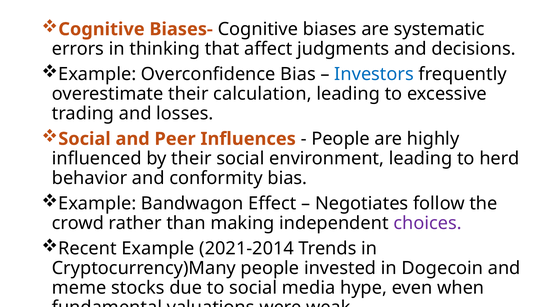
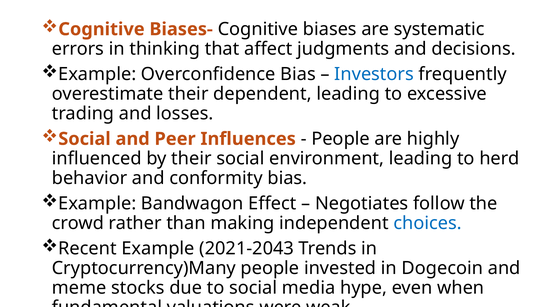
calculation: calculation -> dependent (262, 94)
choices colour: purple -> blue (427, 223)
2021-2014: 2021-2014 -> 2021-2043 (247, 249)
